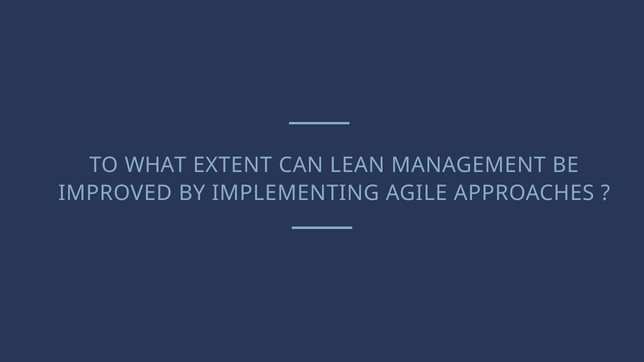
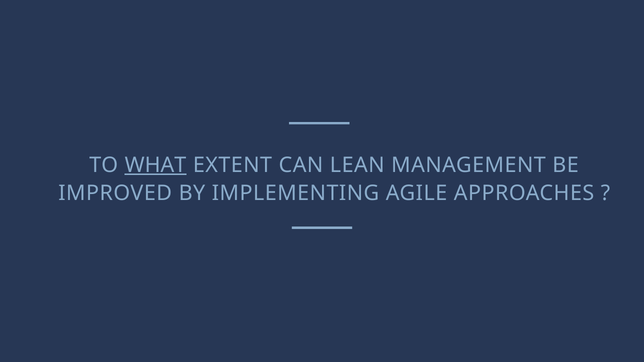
WHAT underline: none -> present (155, 165)
